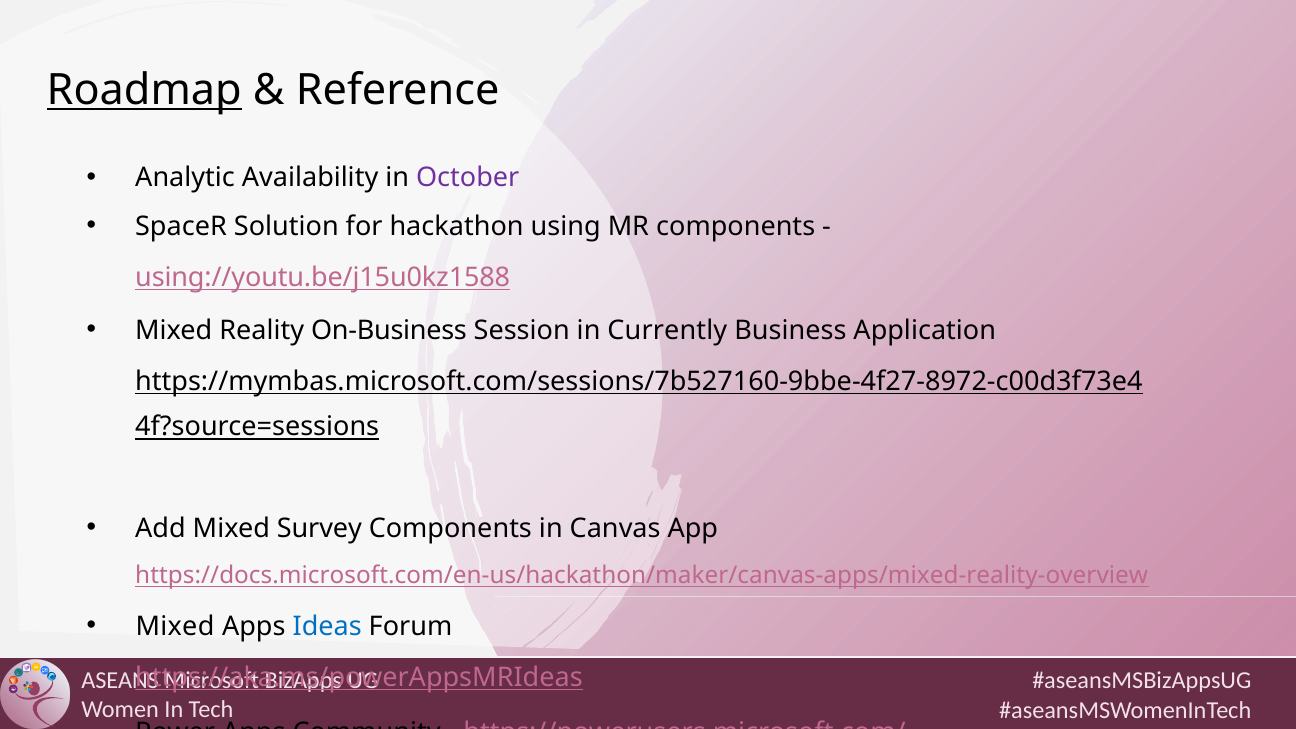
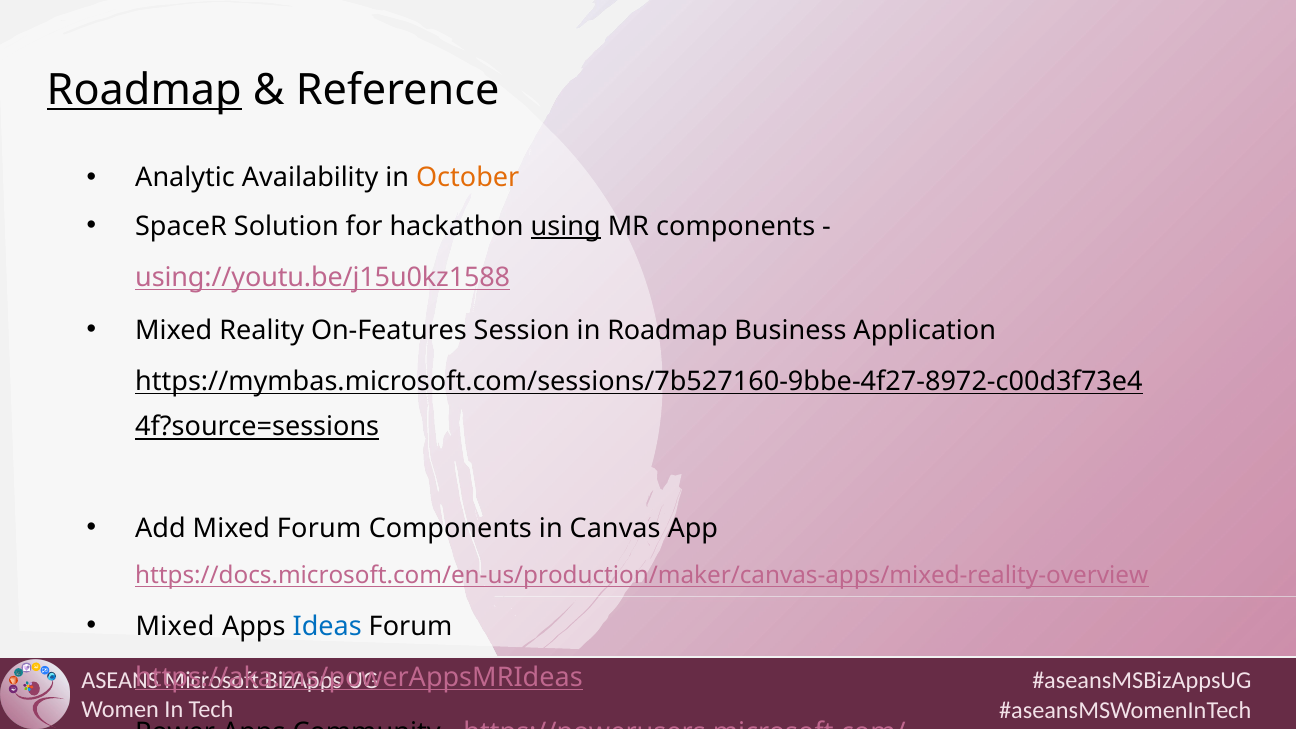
October colour: purple -> orange (468, 178)
using underline: none -> present (566, 226)
On-Business: On-Business -> On-Features (389, 330)
in Currently: Currently -> Roadmap (668, 330)
Mixed Survey: Survey -> Forum (319, 528)
https://docs.microsoft.com/en-us/hackathon/maker/canvas-apps/mixed-reality-overview: https://docs.microsoft.com/en-us/hackathon/maker/canvas-apps/mixed-reality-overview -> https://docs.microsoft.com/en-us/production/maker/canvas-apps/mixed-reality-overview (642, 575)
